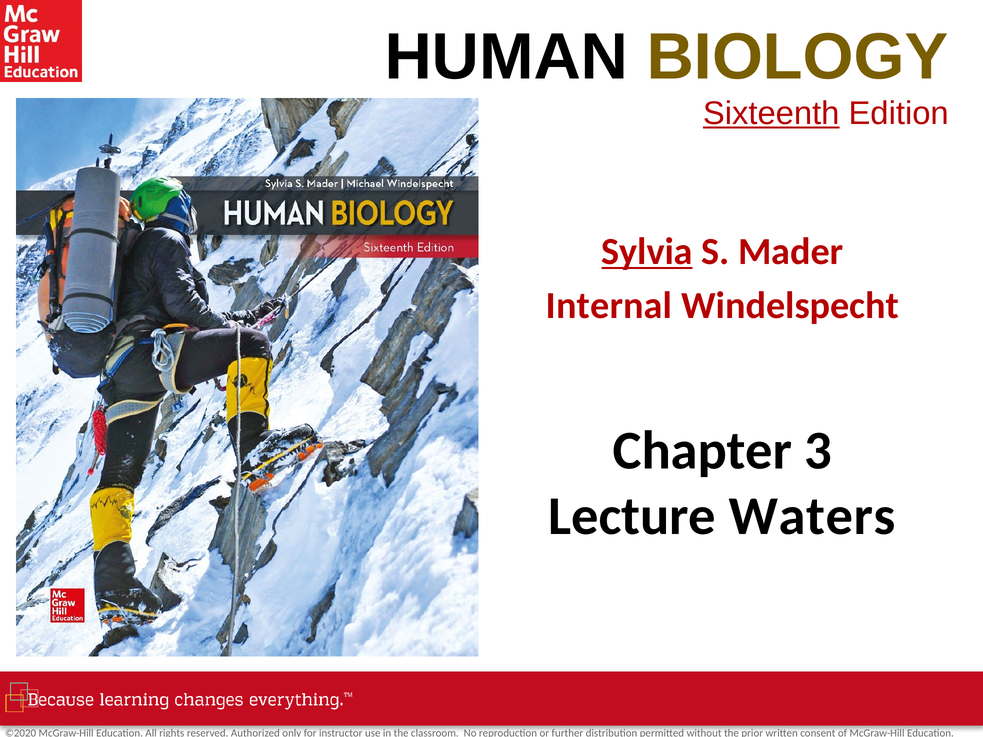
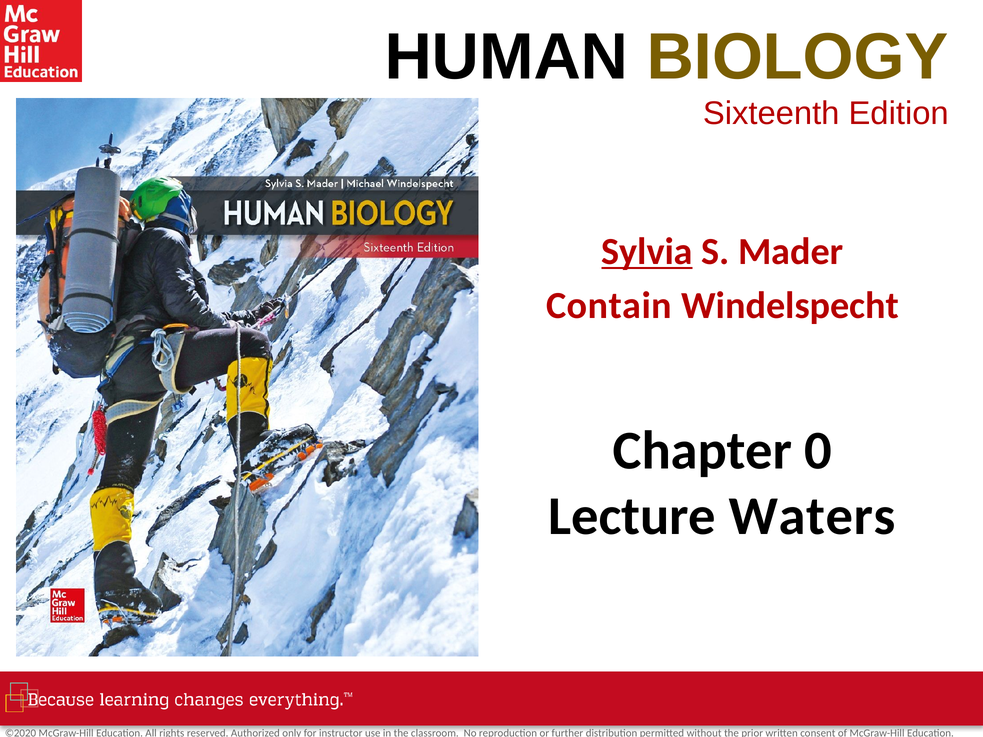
Sixteenth underline: present -> none (771, 114)
Internal: Internal -> Contain (609, 306)
3: 3 -> 0 (818, 451)
